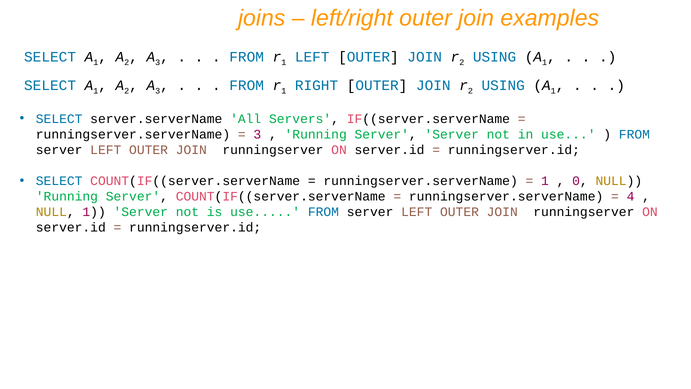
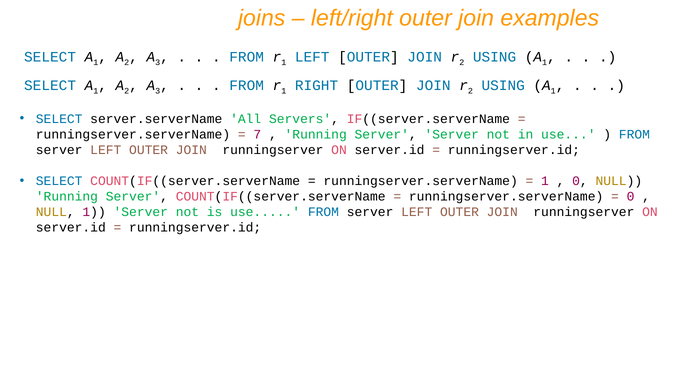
3: 3 -> 7 (257, 134)
4: 4 -> 0 (631, 196)
